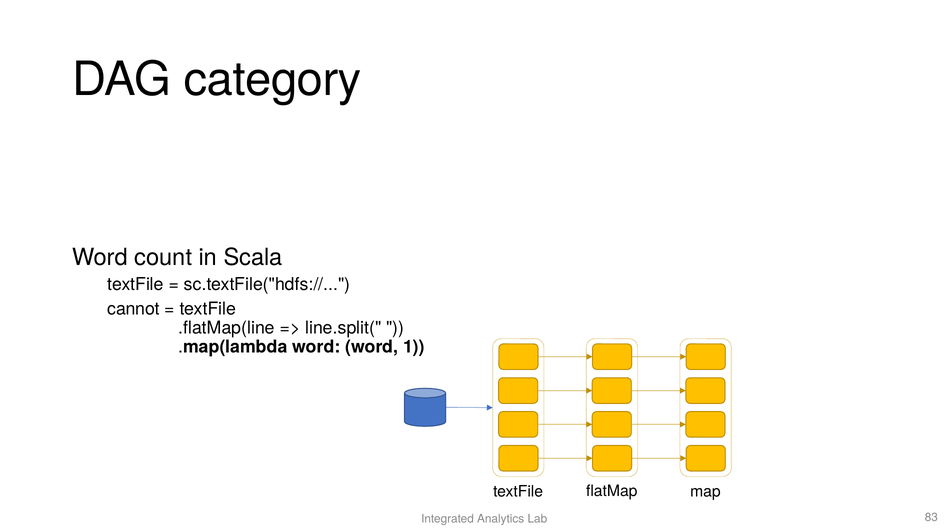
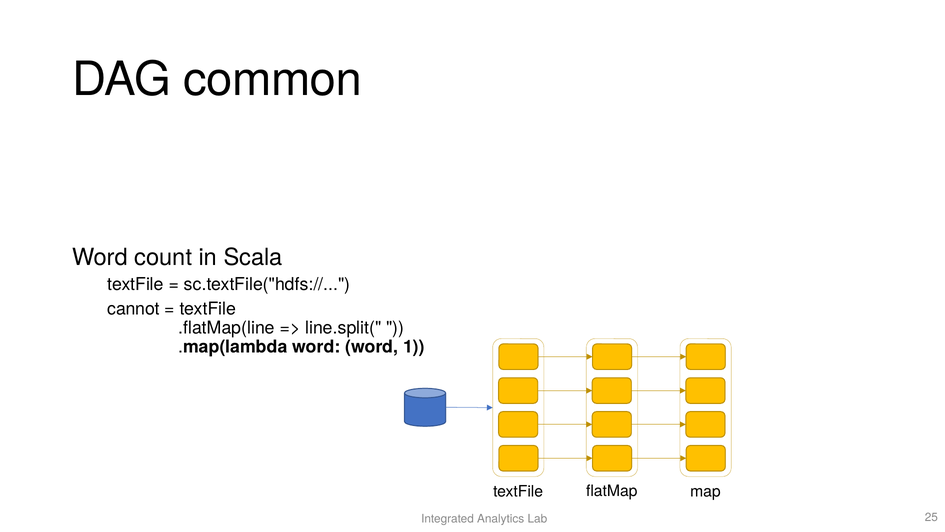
category: category -> common (273, 79)
83: 83 -> 25 (931, 517)
